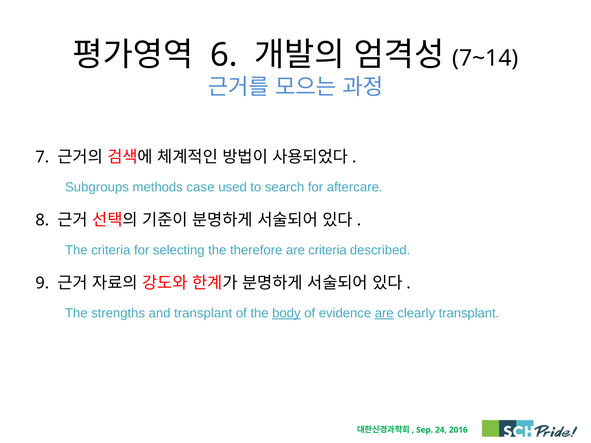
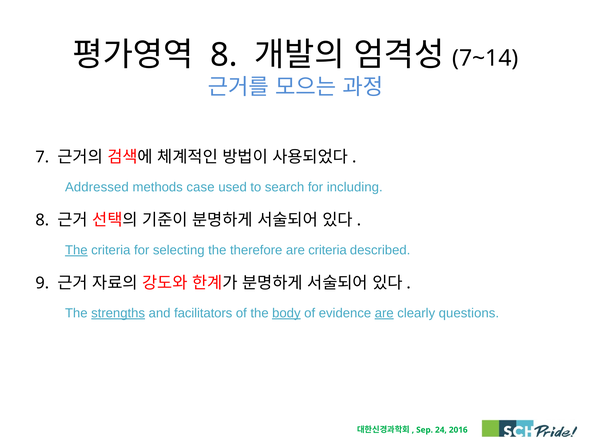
6: 6 -> 8 (224, 55)
Subgroups: Subgroups -> Addressed (97, 187)
aftercare: aftercare -> including (355, 187)
The underline: none -> present (76, 250)
strengths underline: none -> present (118, 313)
and transplant: transplant -> facilitators (203, 313)
clearly transplant: transplant -> questions (469, 313)
